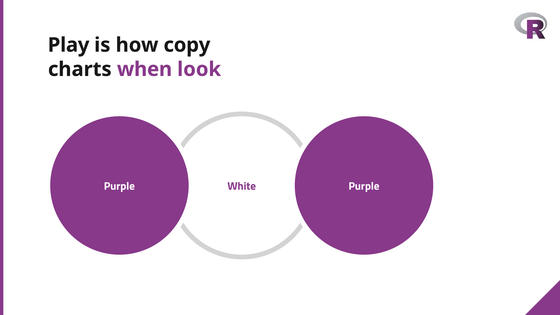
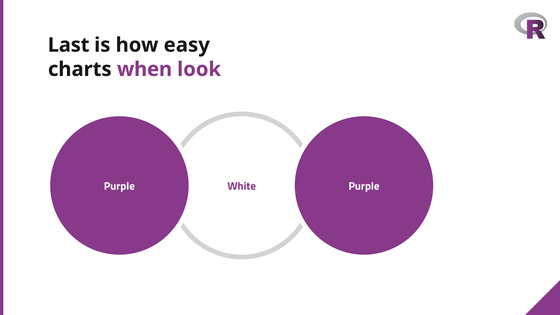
Play: Play -> Last (69, 45)
copy: copy -> easy (187, 45)
